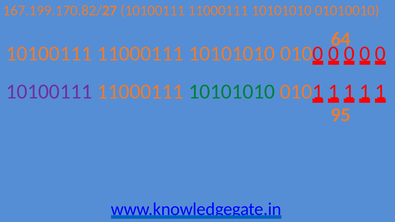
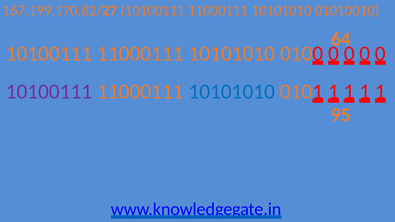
10101010 colour: green -> blue (232, 92)
